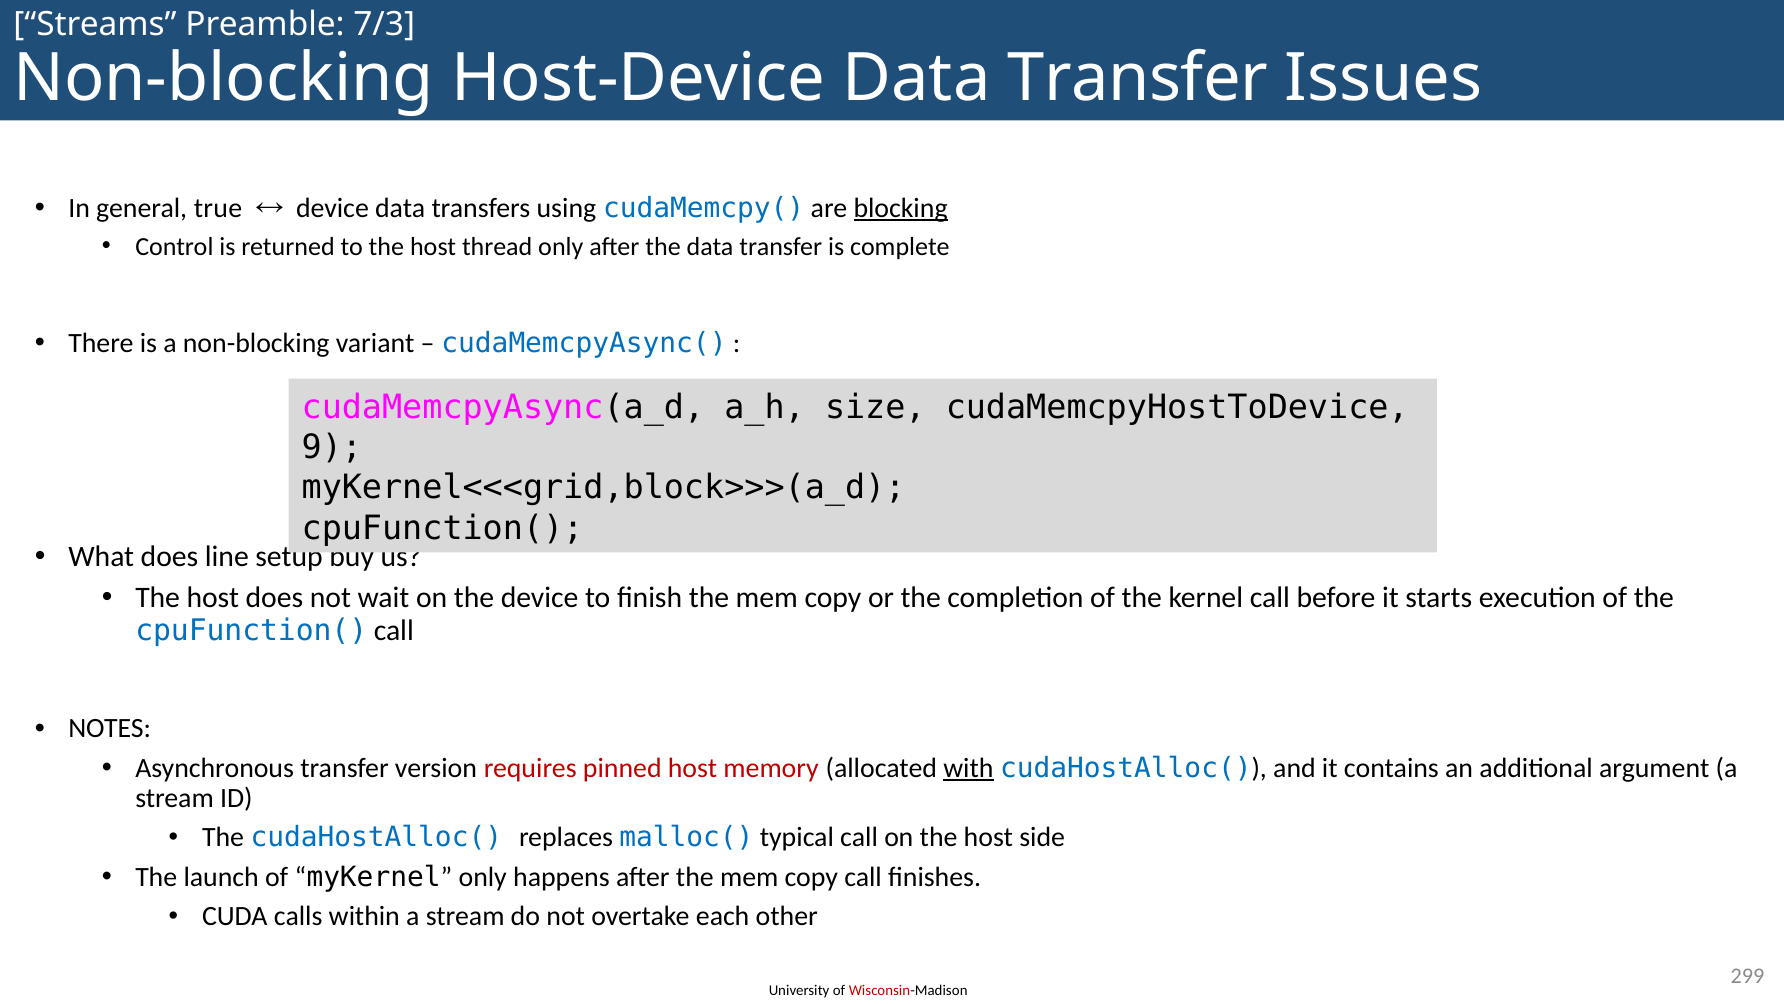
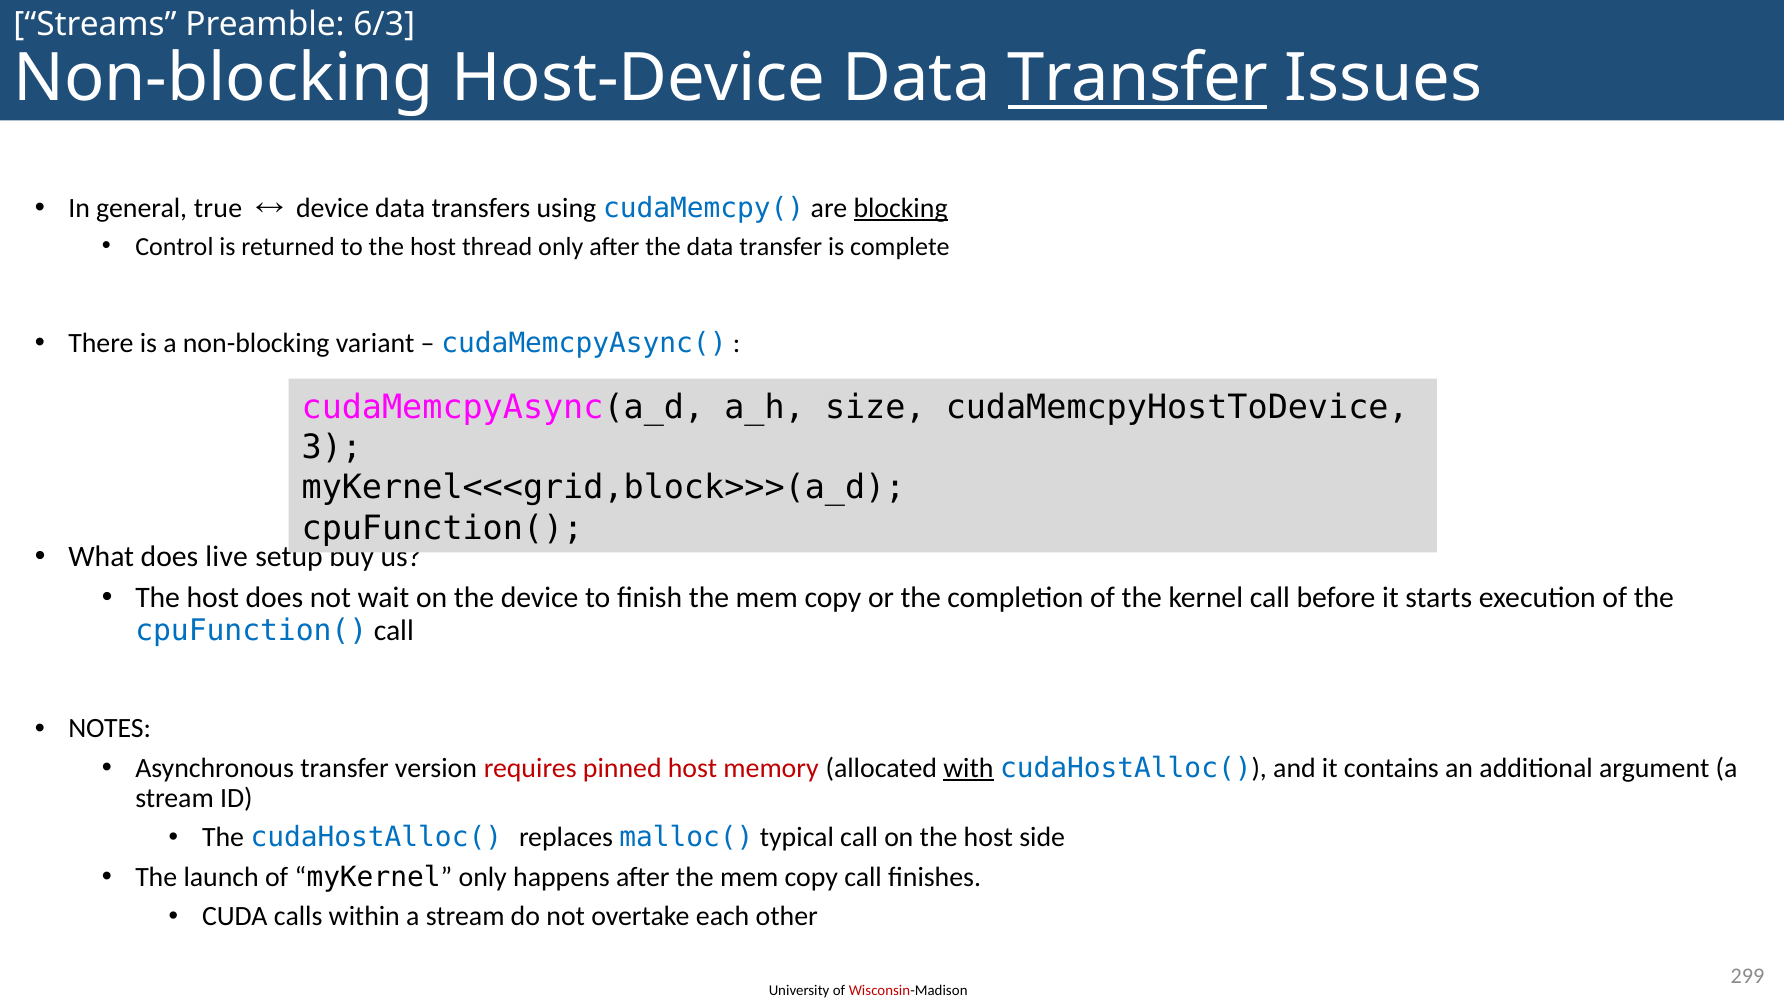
7/3: 7/3 -> 6/3 (384, 25)
Transfer underline: none -> present (1138, 78)
9: 9 -> 3 (332, 447)
line: line -> live (227, 557)
